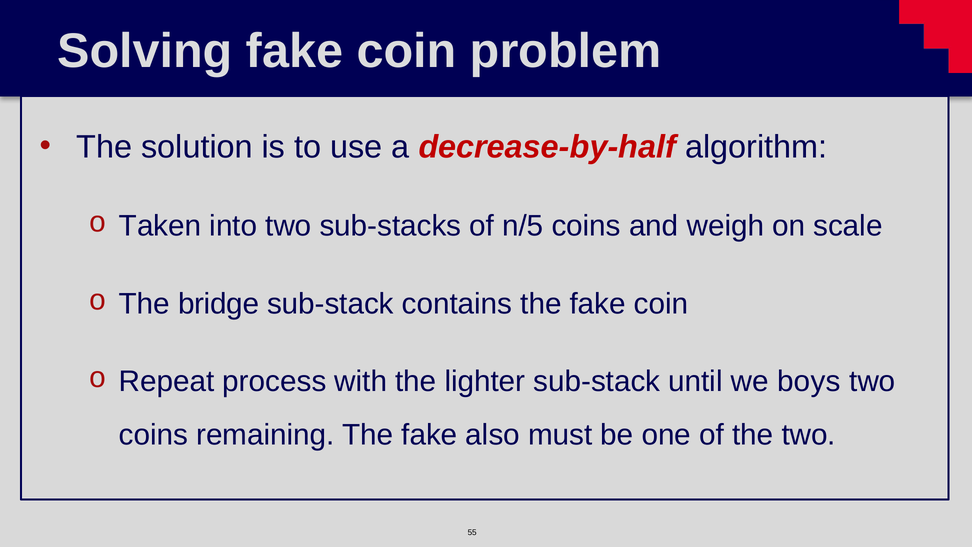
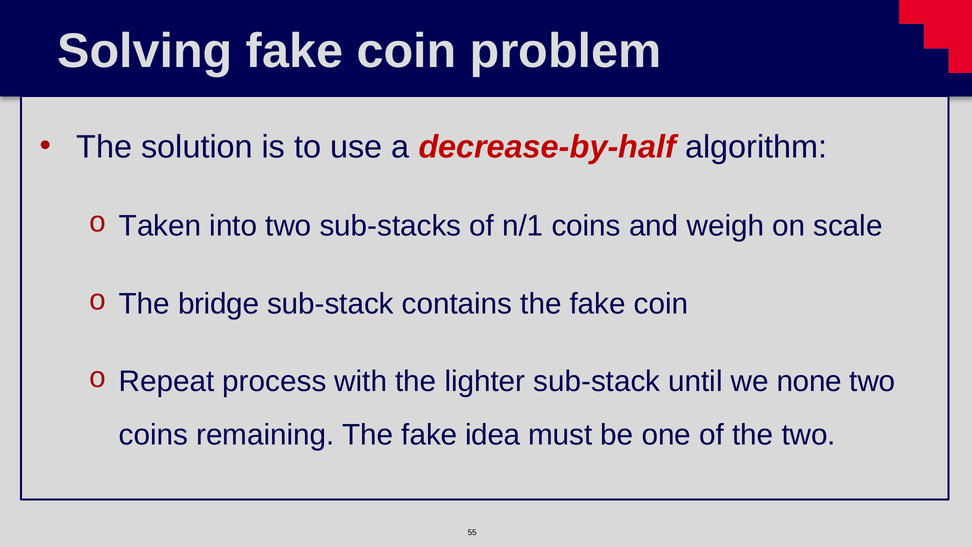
n/5: n/5 -> n/1 (523, 226)
boys: boys -> none (809, 381)
also: also -> idea (493, 435)
